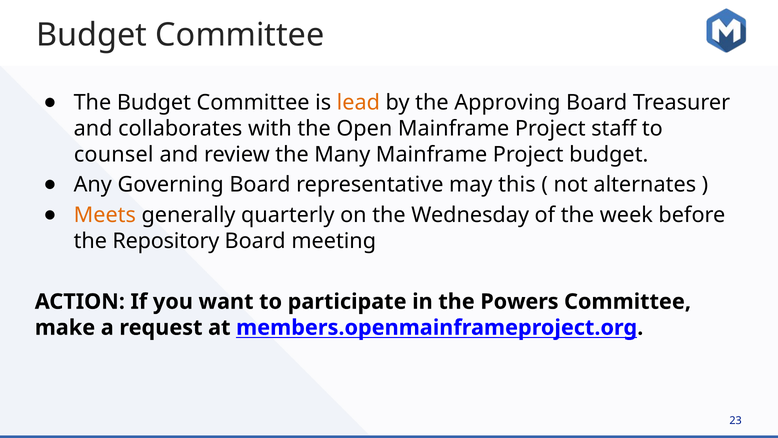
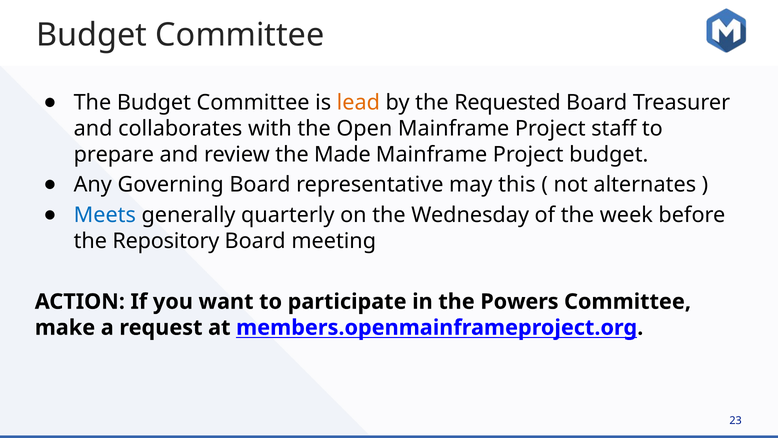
Approving: Approving -> Requested (507, 103)
counsel: counsel -> prepare (114, 154)
Many: Many -> Made (342, 154)
Meets colour: orange -> blue (105, 215)
